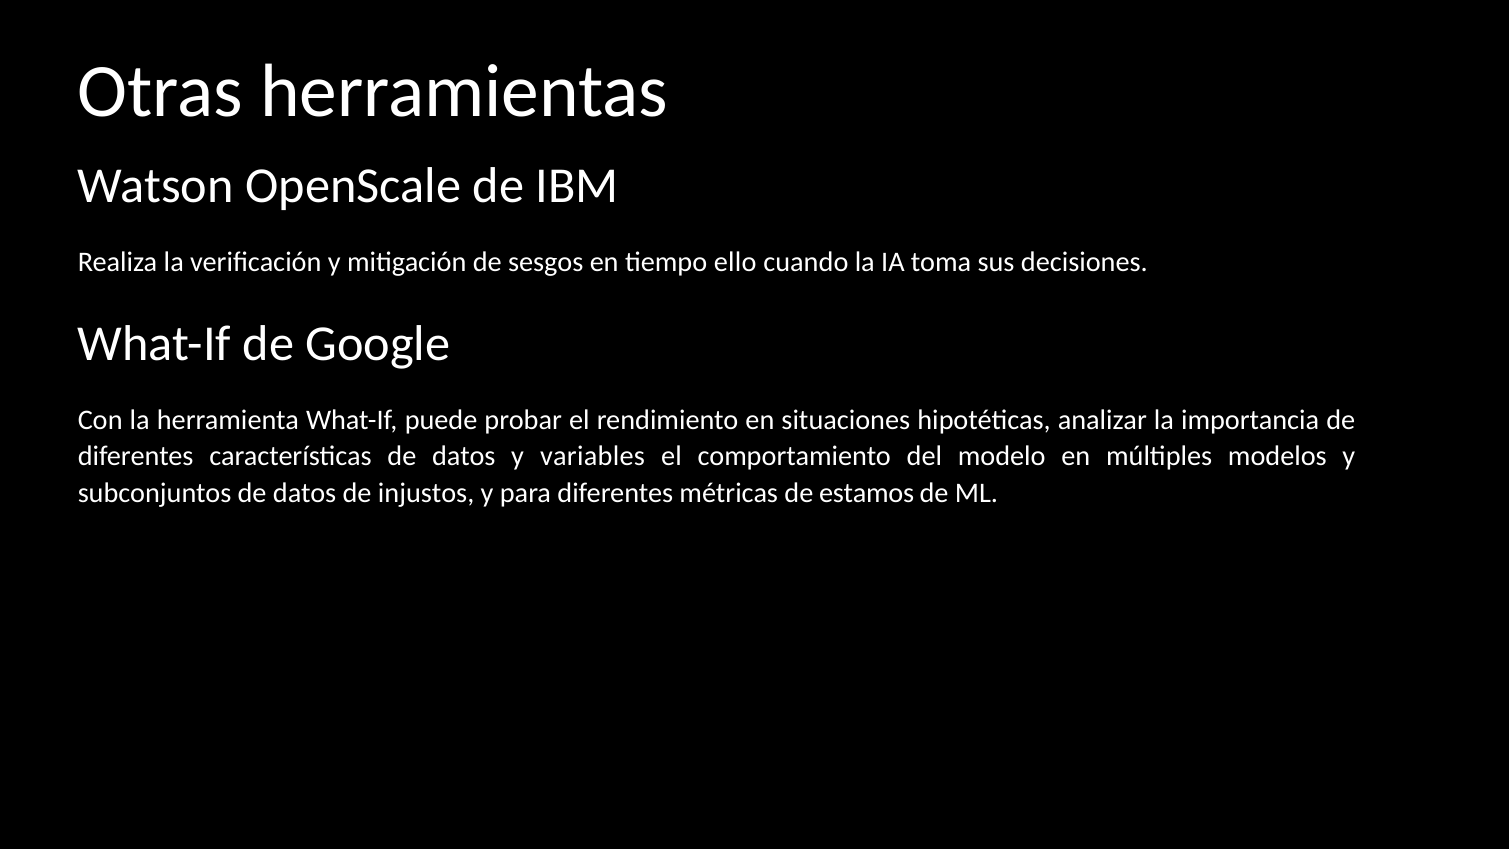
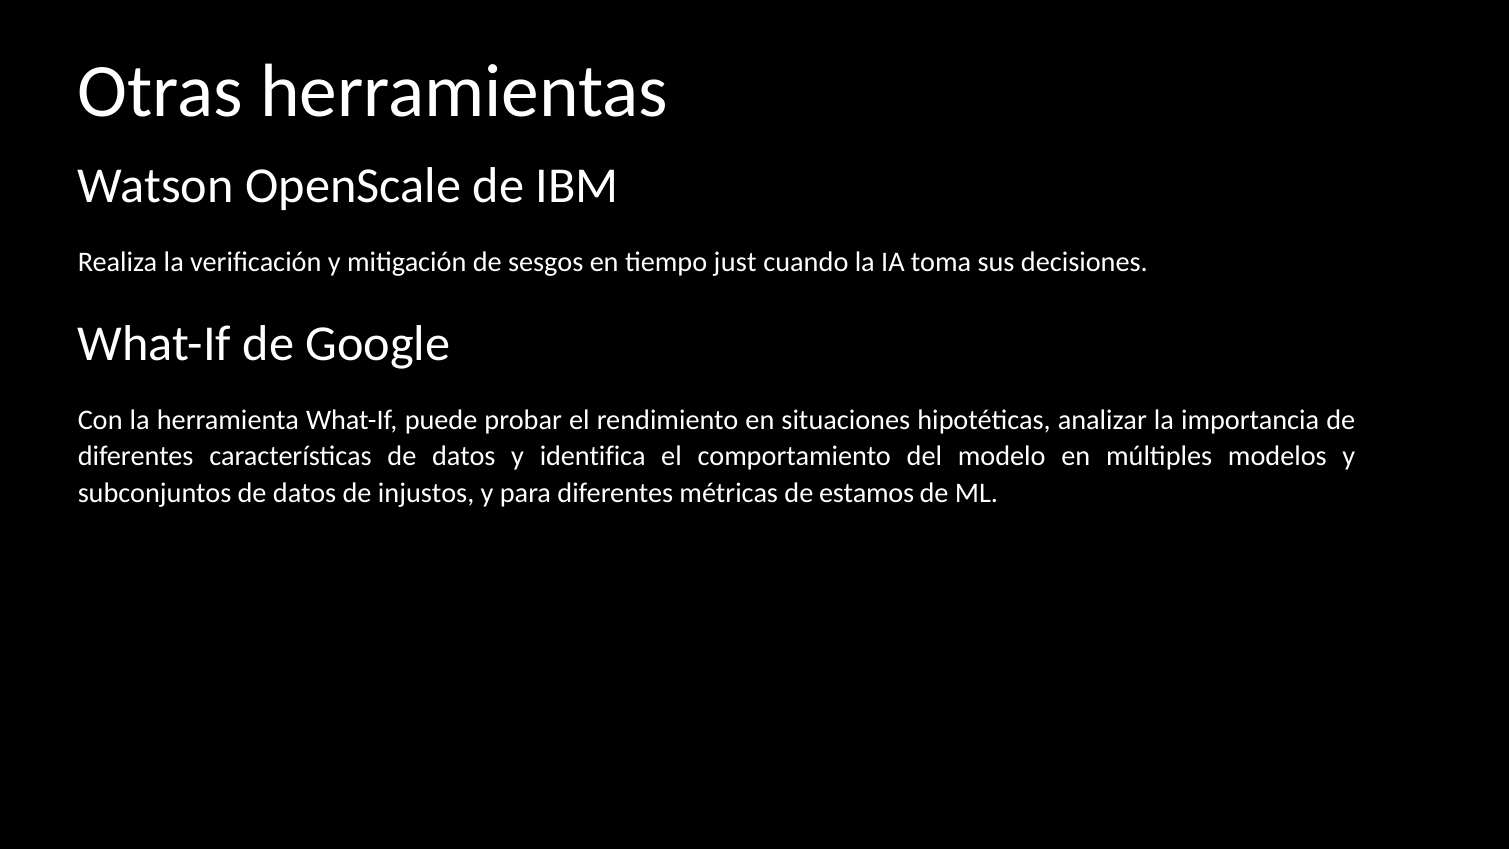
ello: ello -> just (735, 262)
variables: variables -> identifica (593, 456)
